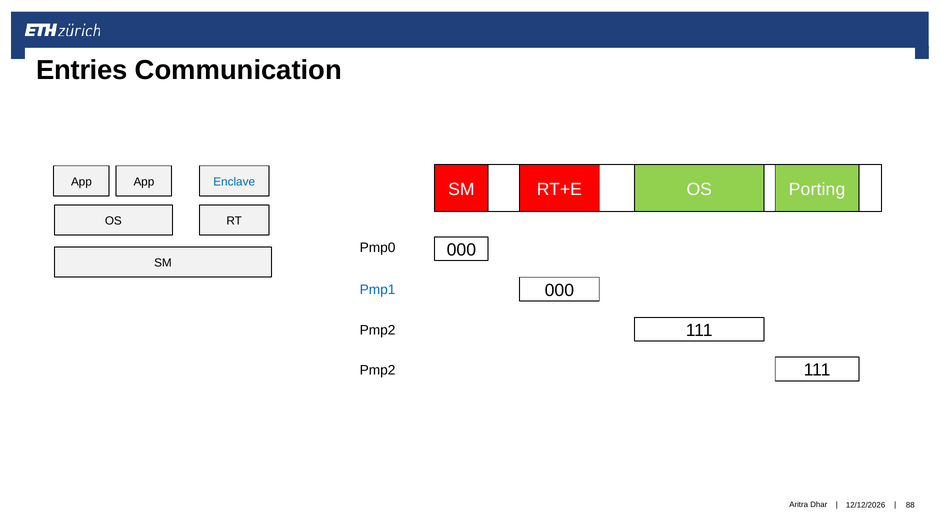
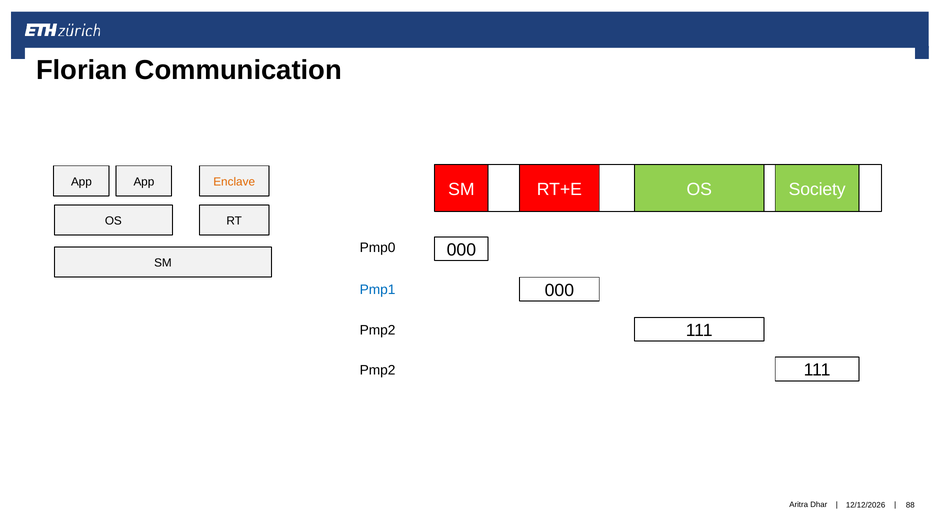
Entries: Entries -> Florian (82, 70)
Enclave colour: blue -> orange (234, 182)
Porting: Porting -> Society (817, 189)
